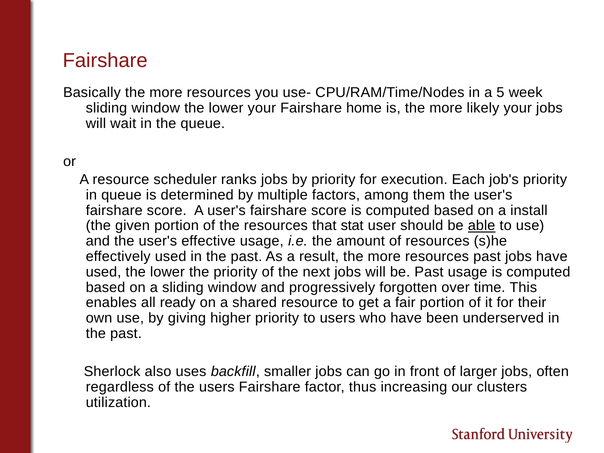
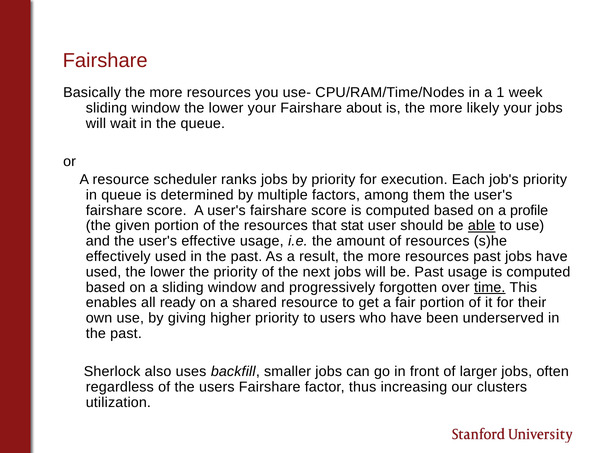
5: 5 -> 1 (500, 93)
home: home -> about (364, 108)
install: install -> profile (529, 210)
time underline: none -> present (490, 287)
